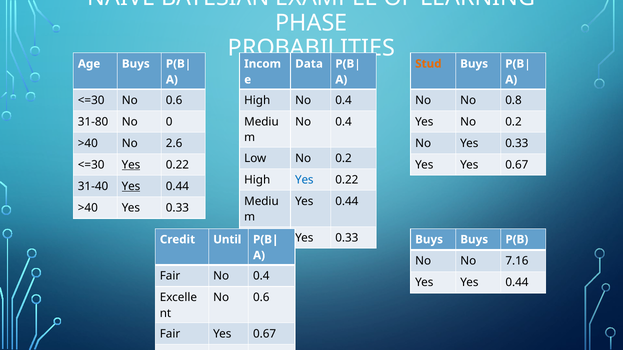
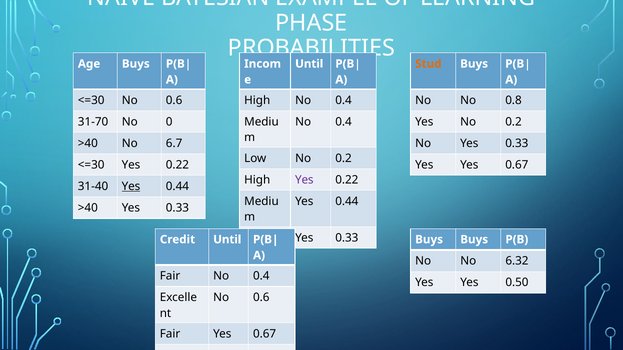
Data: Data -> Until (309, 64)
31-80: 31-80 -> 31-70 (93, 122)
2.6: 2.6 -> 6.7 (174, 143)
Yes underline: present -> none (131, 165)
Yes colour: blue -> purple (304, 180)
7.16: 7.16 -> 6.32 (517, 261)
Yes Yes 0.44: 0.44 -> 0.50 (517, 283)
